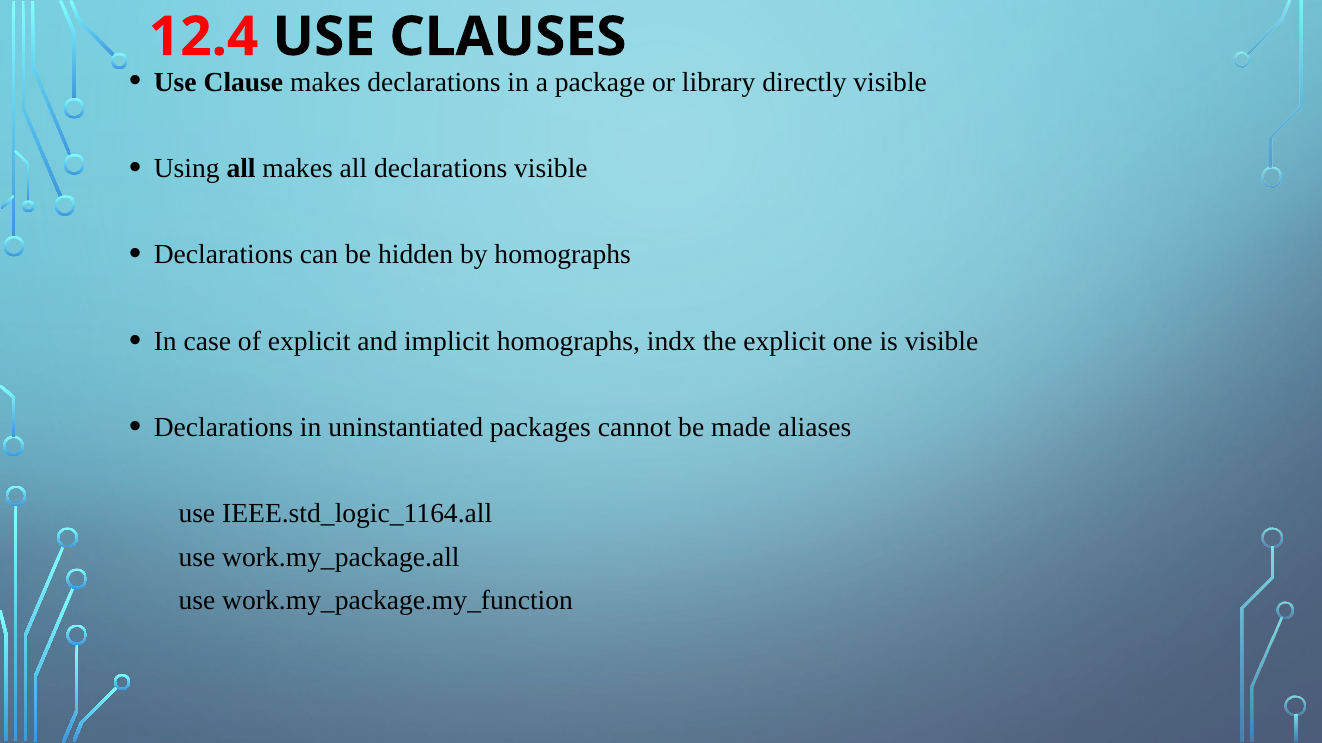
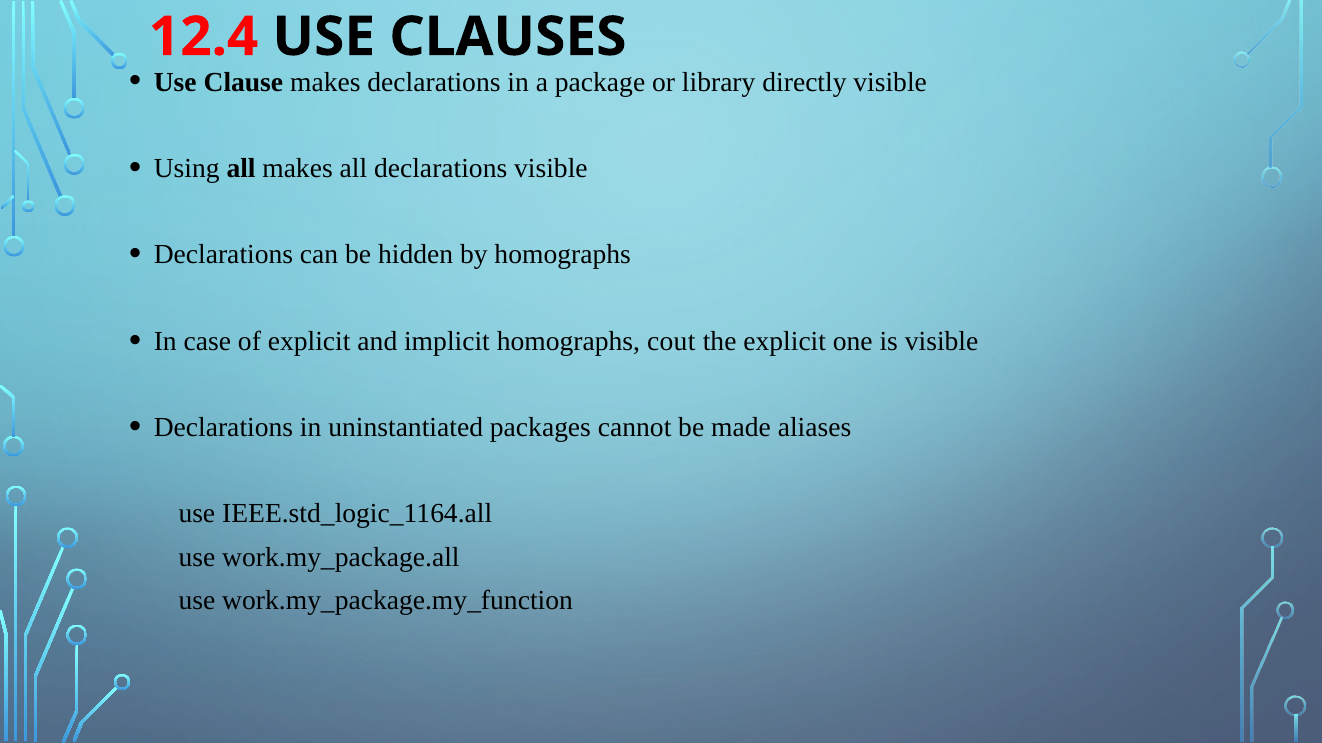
indx: indx -> cout (671, 341)
